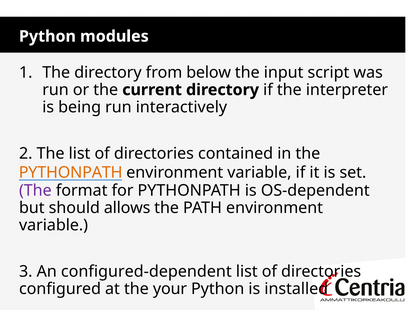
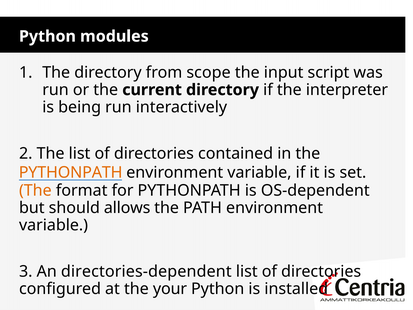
below: below -> scope (209, 72)
The colour: purple -> orange (35, 190)
configured-dependent: configured-dependent -> directories-dependent (146, 271)
